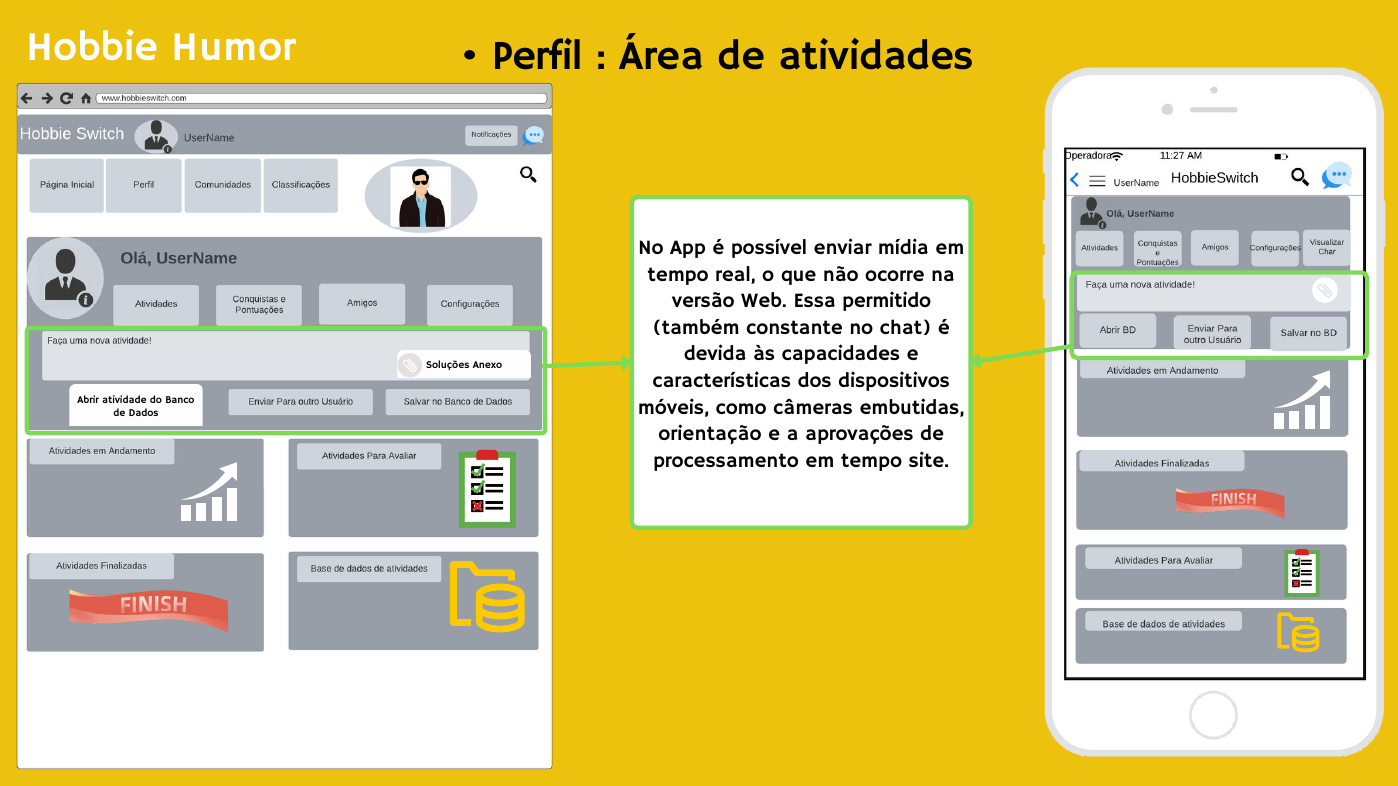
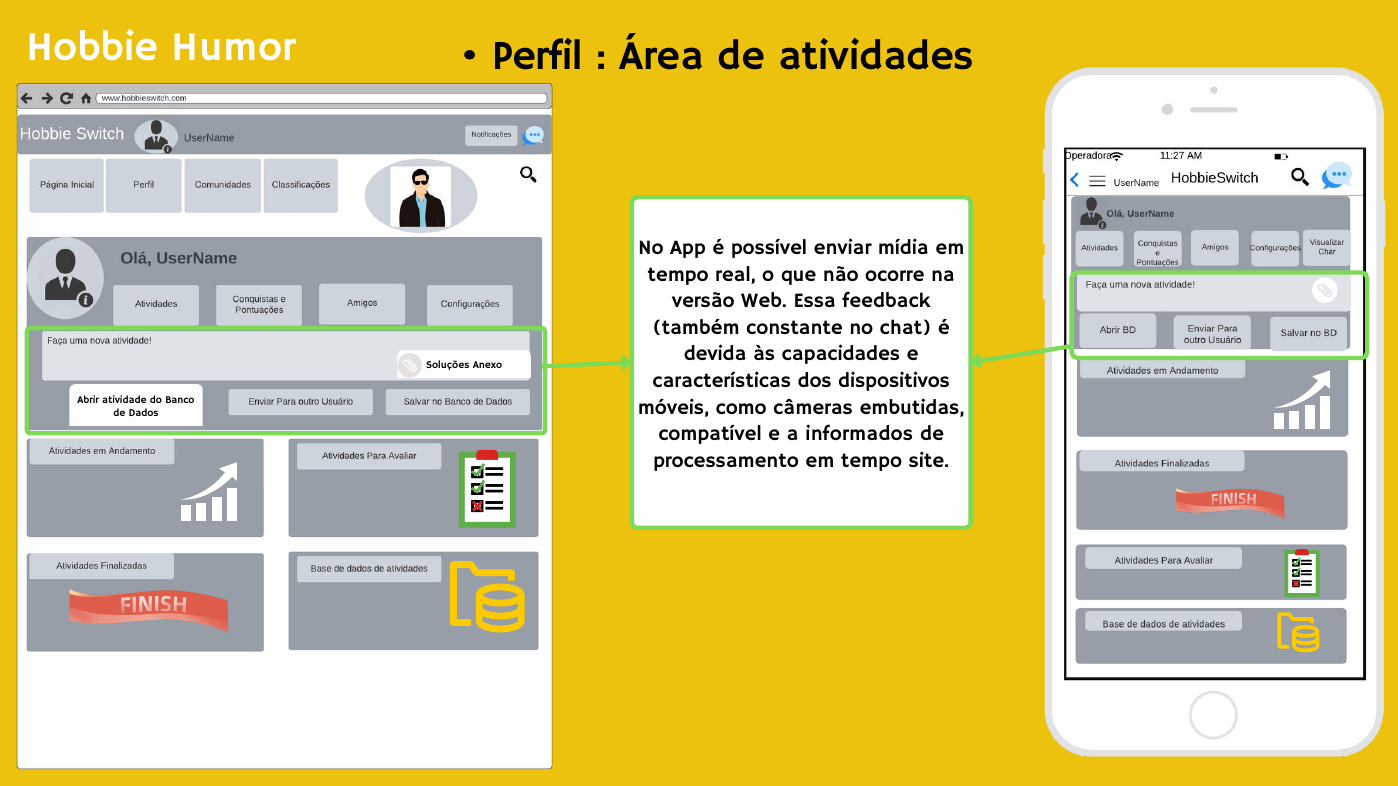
permitido: permitido -> feedback (887, 301)
orientação: orientação -> compatível (710, 434)
aprovações: aprovações -> informados (859, 434)
